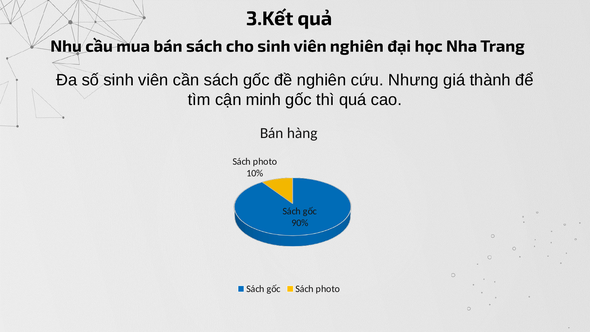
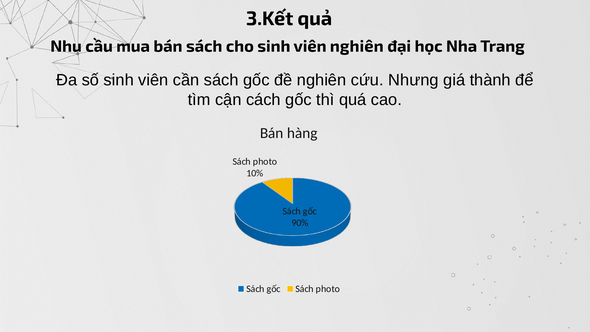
minh: minh -> cách (263, 100)
